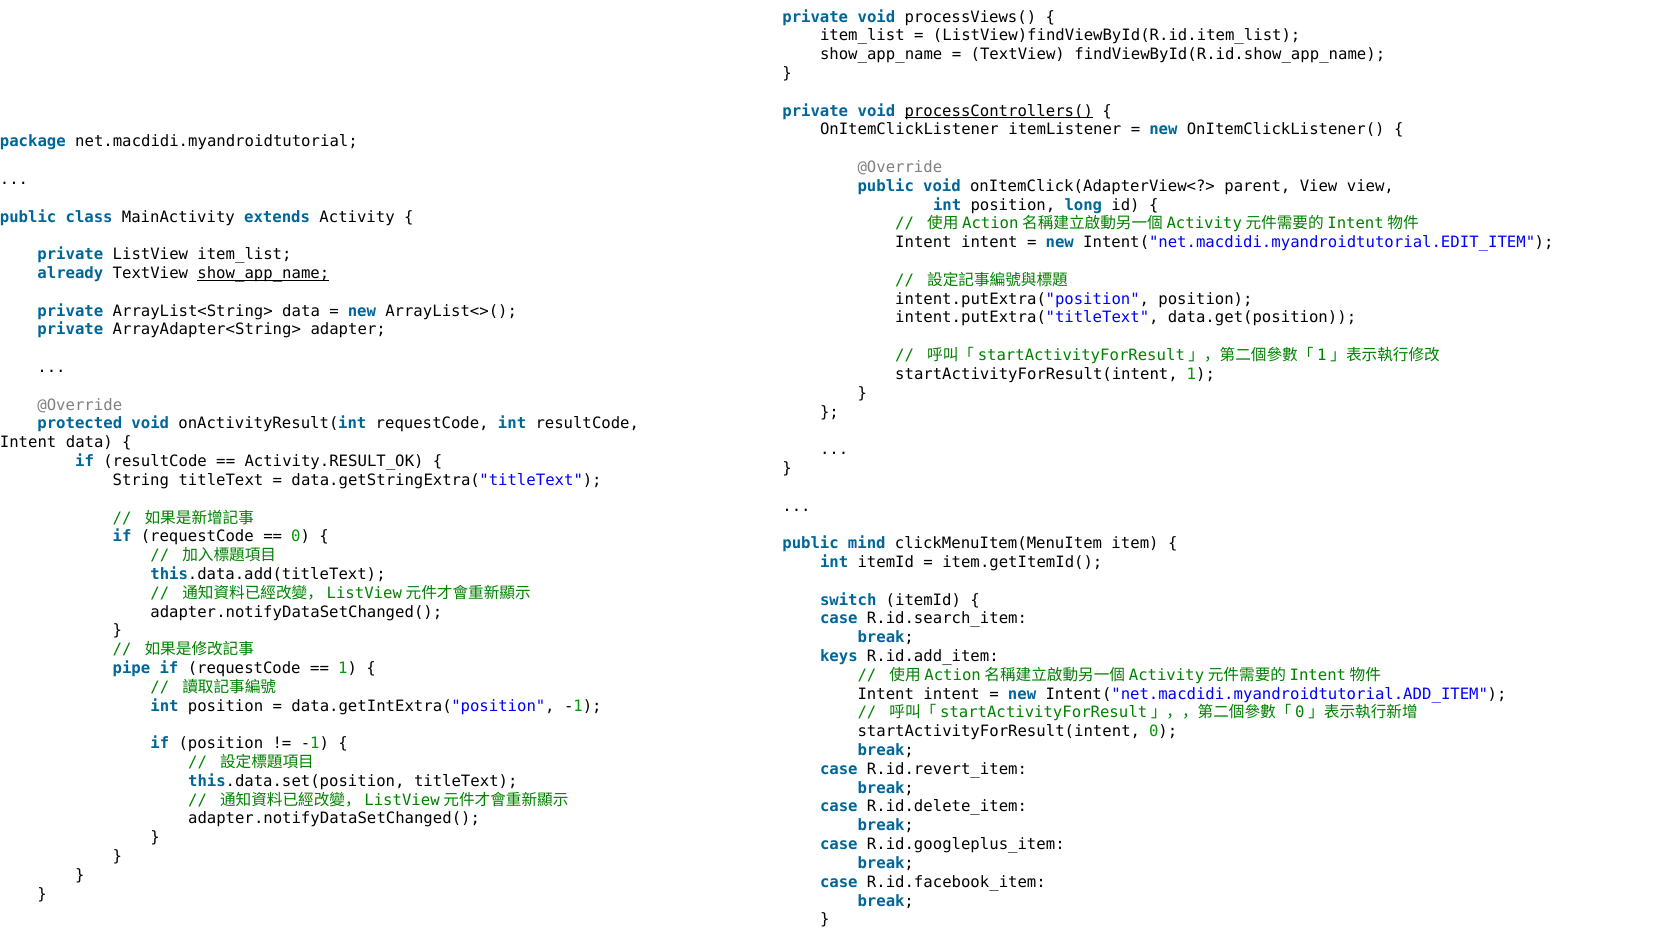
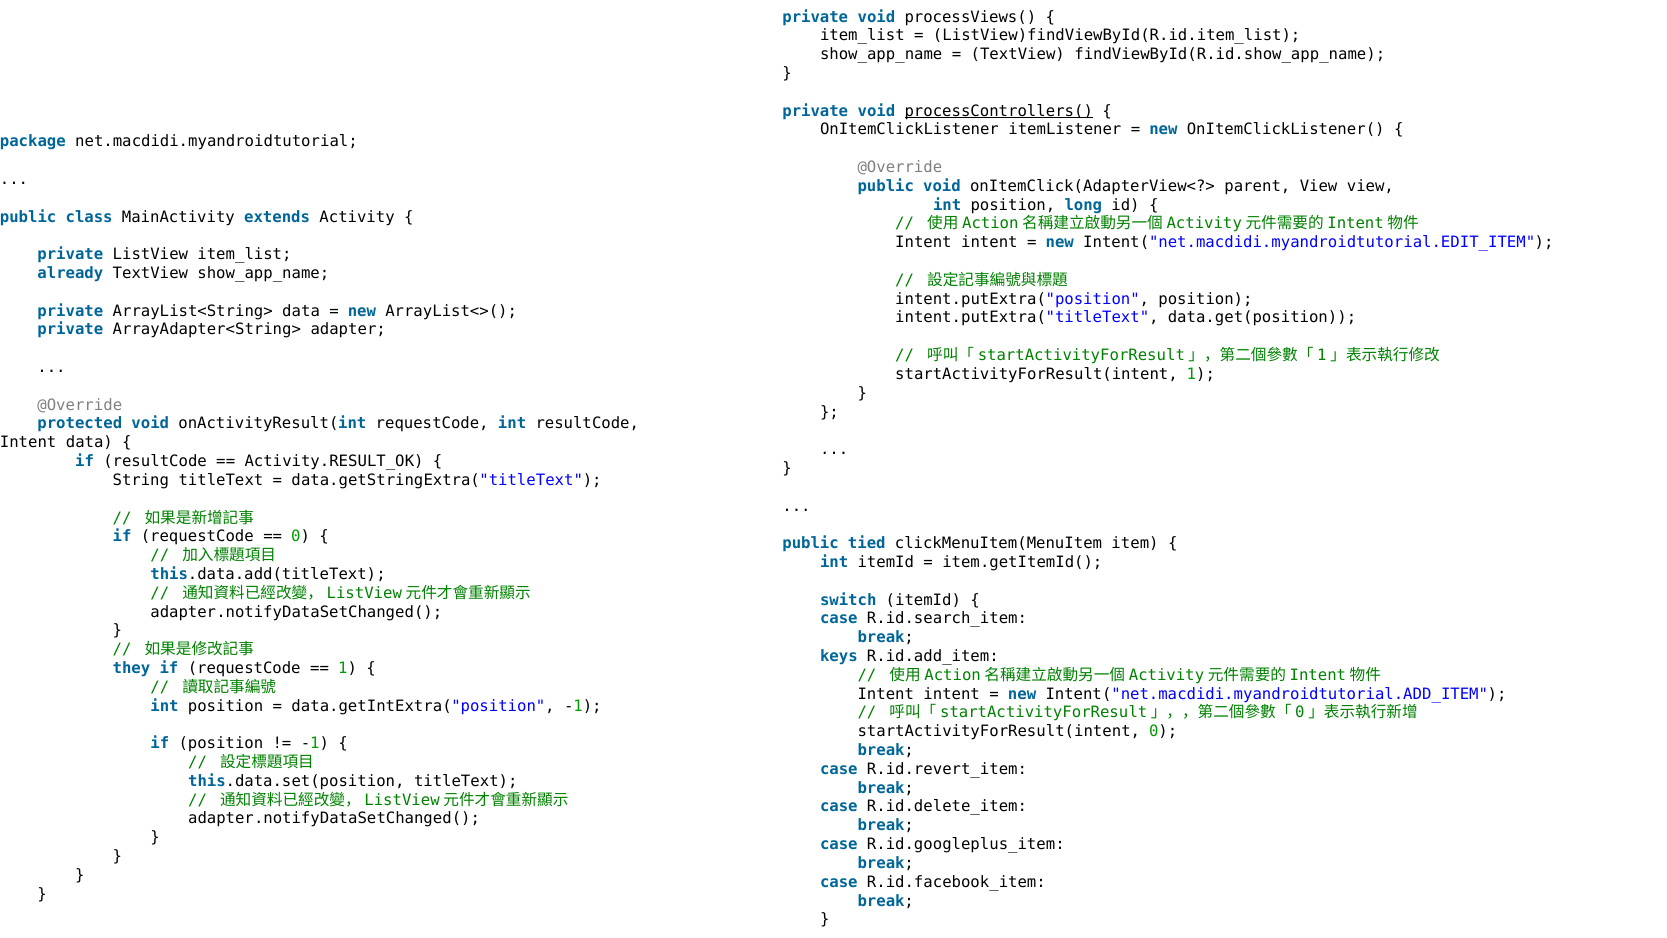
show_app_name underline: present -> none (263, 273)
mind: mind -> tied (867, 543)
pipe: pipe -> they (131, 668)
